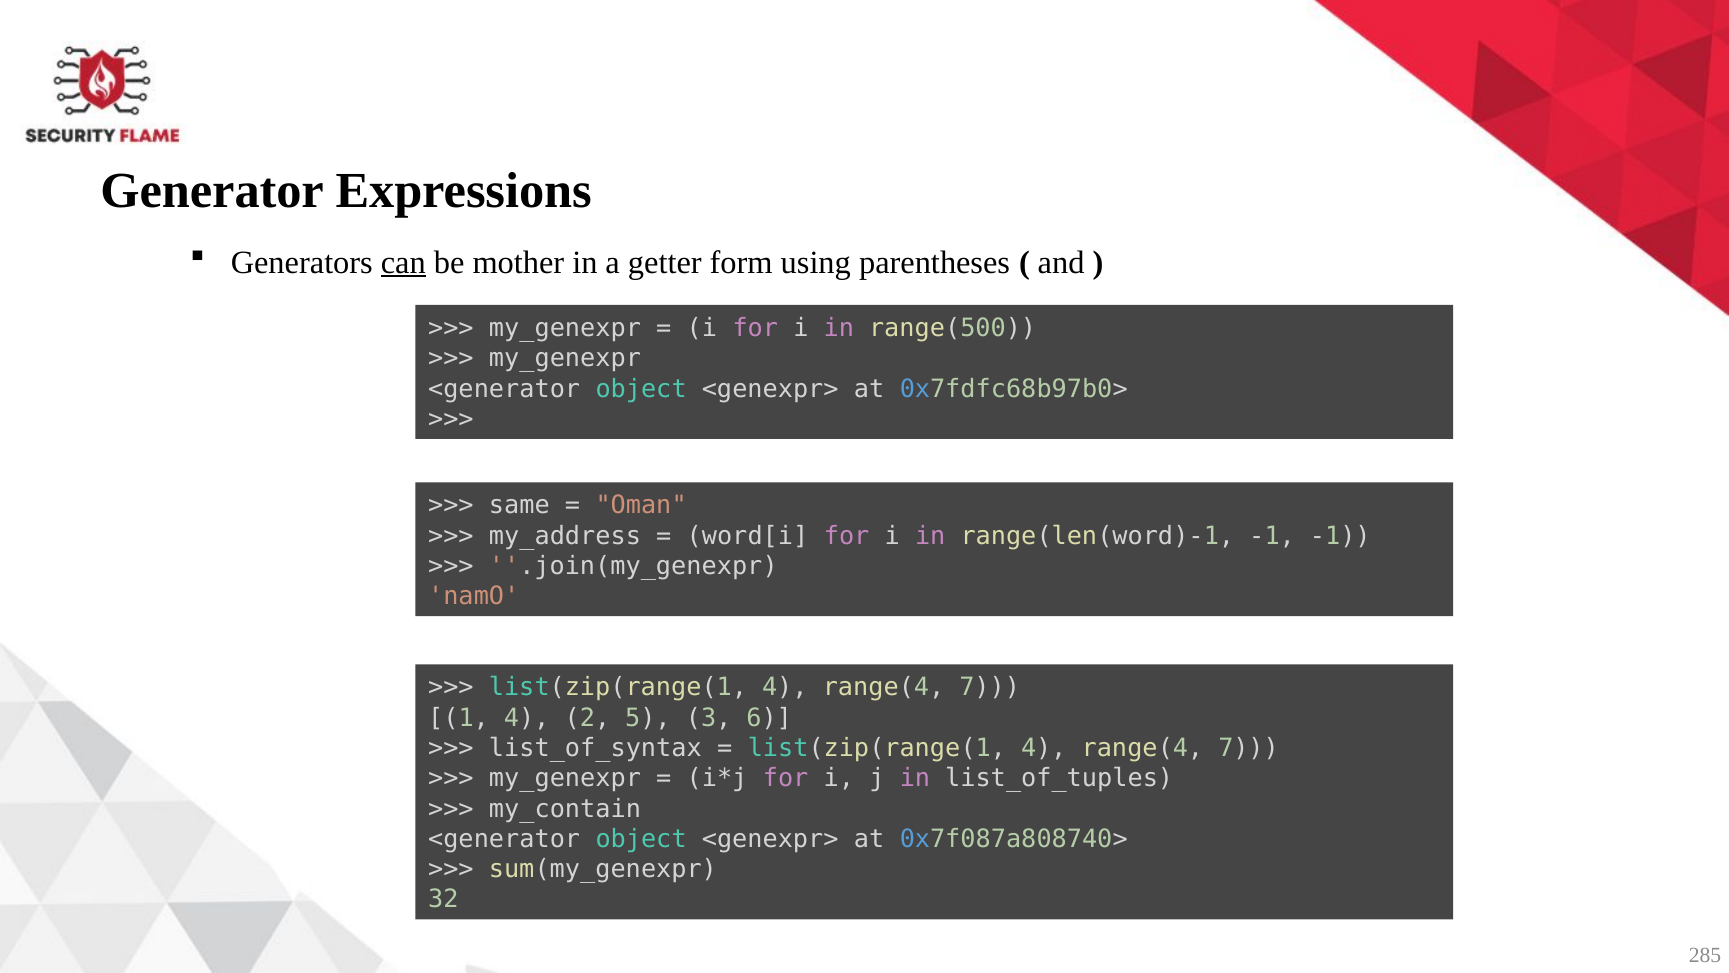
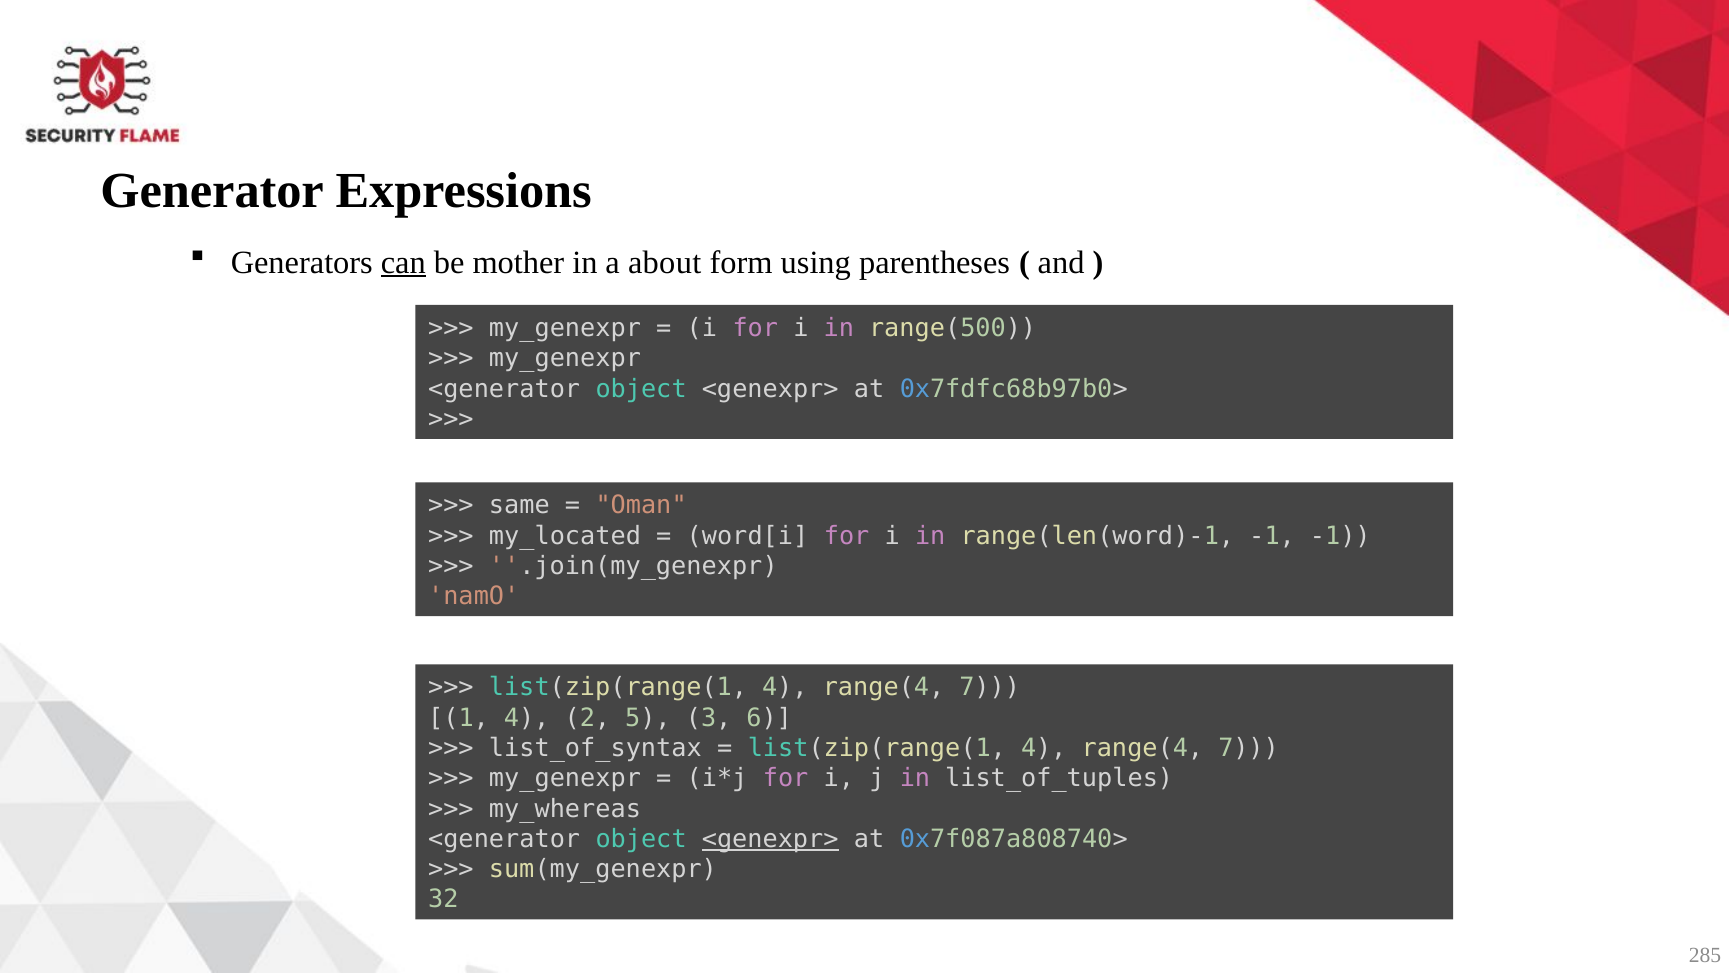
getter: getter -> about (665, 262)
my_address: my_address -> my_located (565, 536)
my_contain: my_contain -> my_whereas (565, 808)
<genexpr> underline: none -> present (770, 839)
